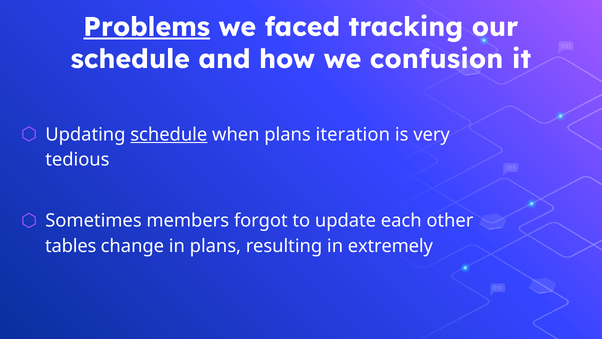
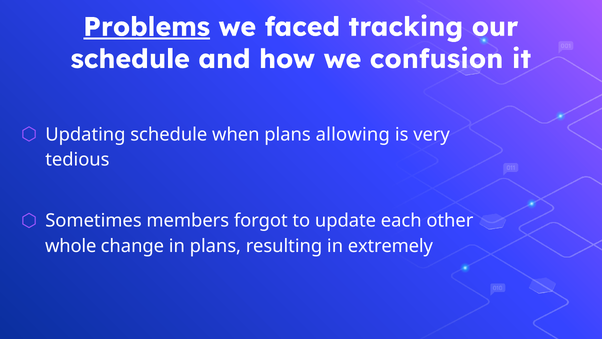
schedule underline: present -> none (169, 134)
iteration: iteration -> allowing (353, 134)
tables: tables -> whole (71, 246)
